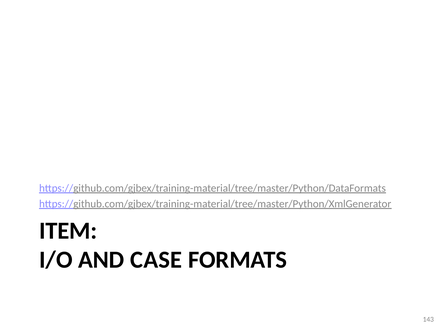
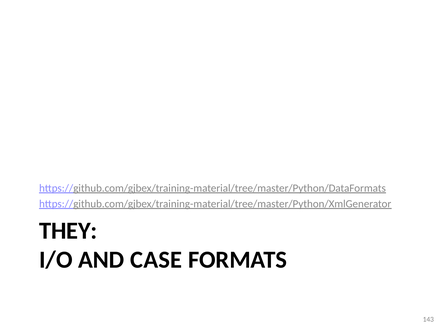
ITEM: ITEM -> THEY (68, 231)
